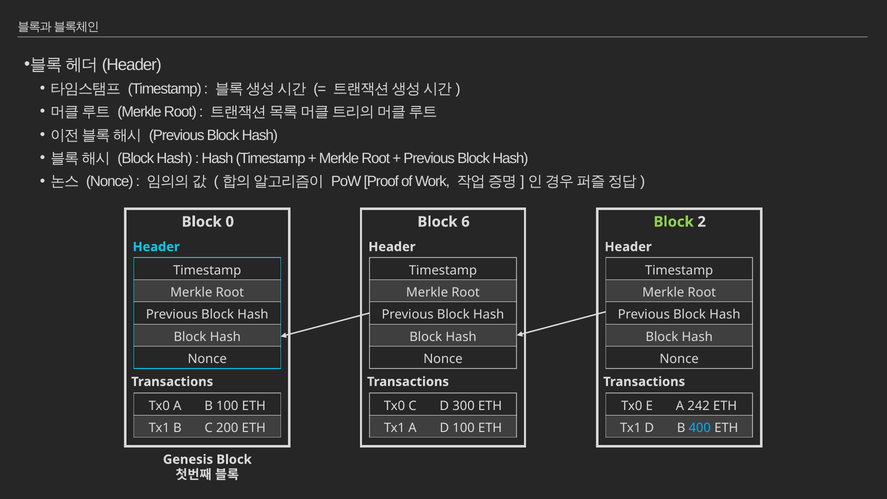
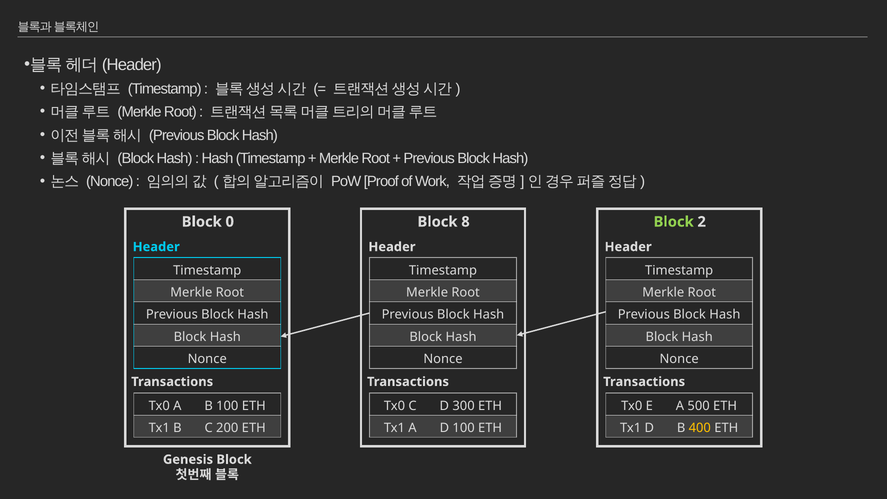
6: 6 -> 8 (466, 222)
242: 242 -> 500 (699, 406)
400 colour: light blue -> yellow (700, 428)
